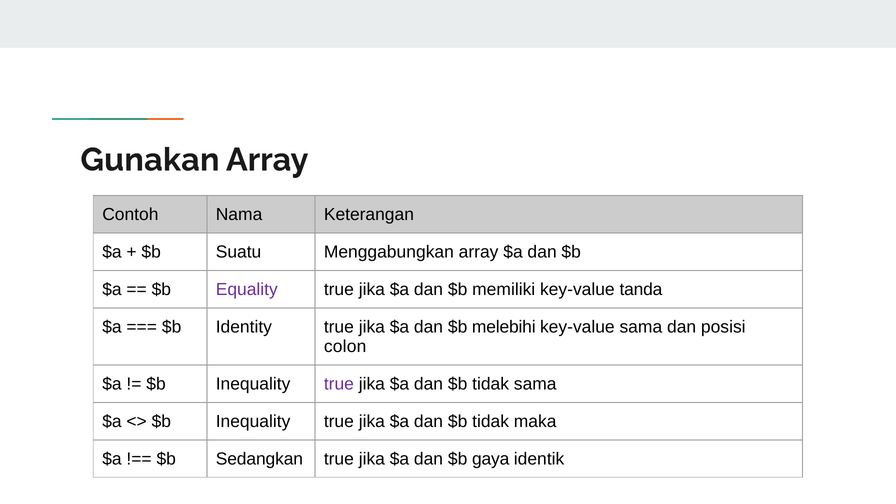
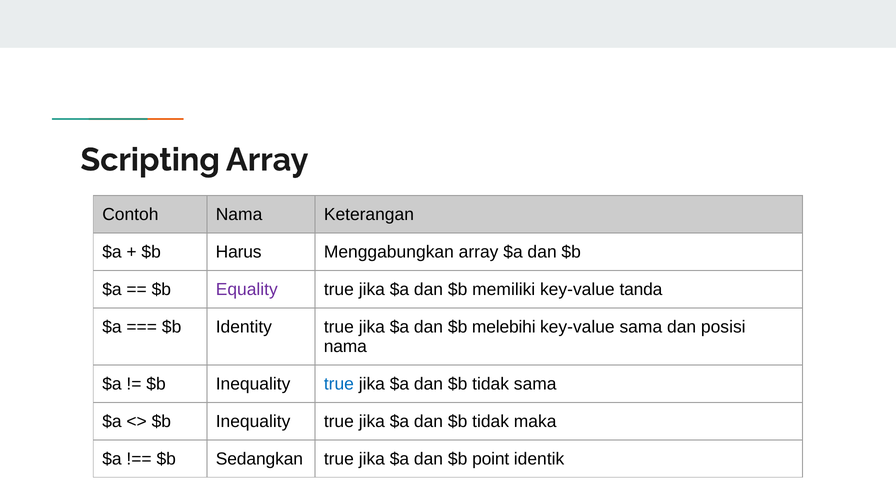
Gunakan: Gunakan -> Scripting (150, 160)
Suatu: Suatu -> Harus (239, 252)
colon: colon -> nama (345, 347)
true colour: purple -> blue (339, 384)
gaya: gaya -> point (491, 459)
